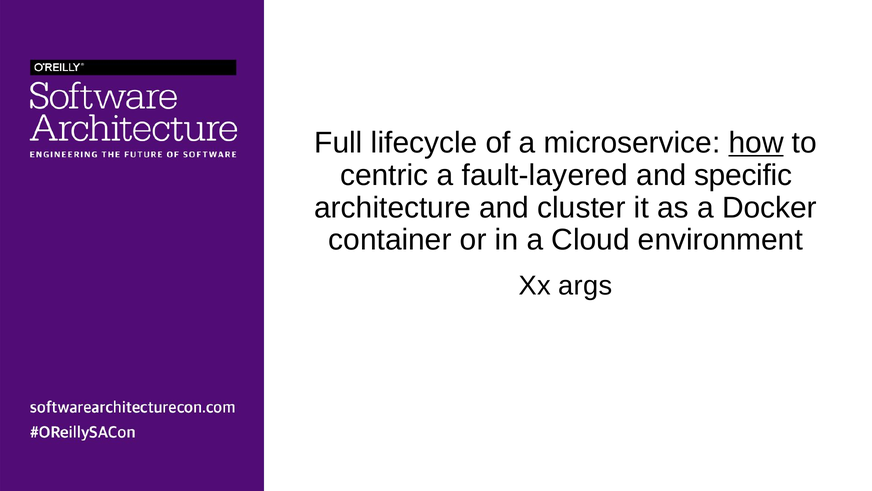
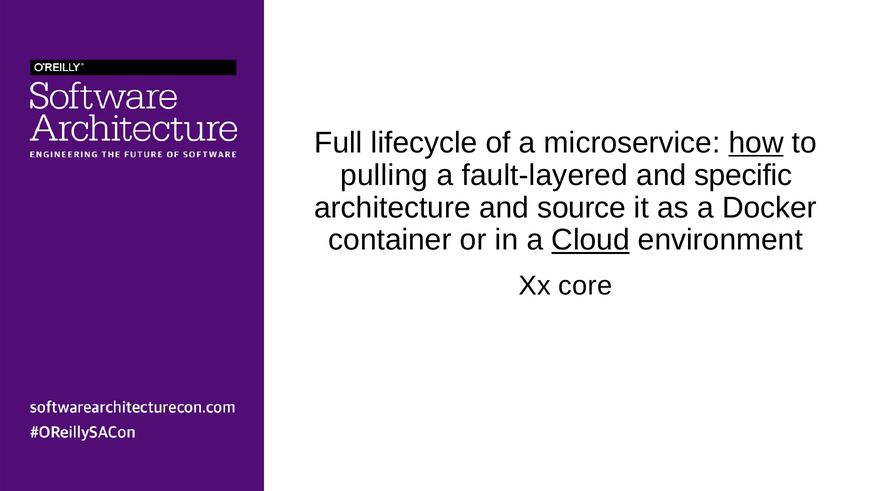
centric: centric -> pulling (384, 175)
cluster: cluster -> source (582, 207)
Cloud underline: none -> present (591, 240)
args: args -> core (585, 285)
